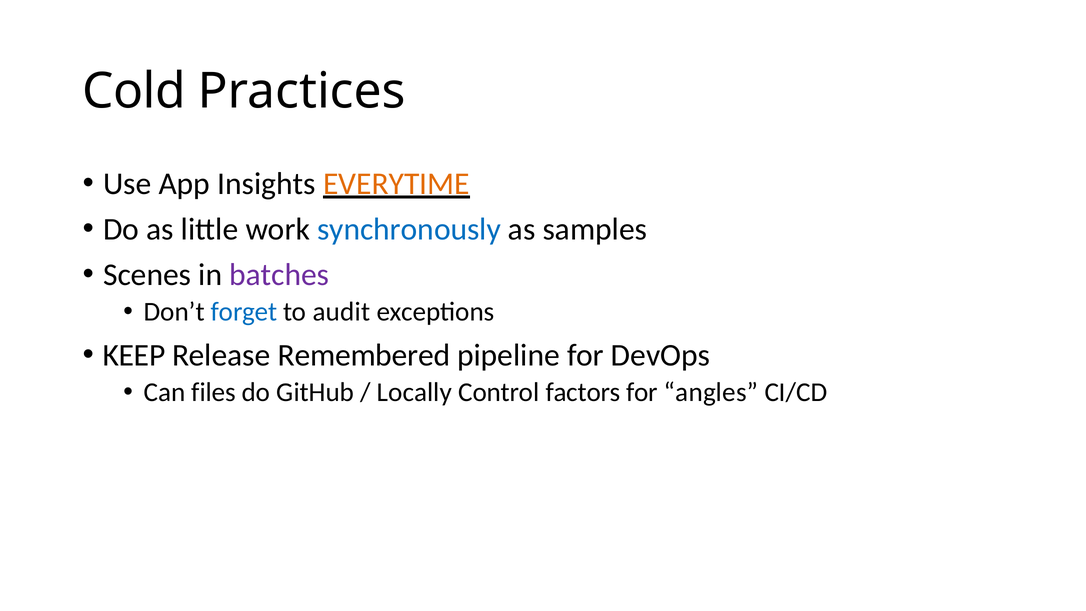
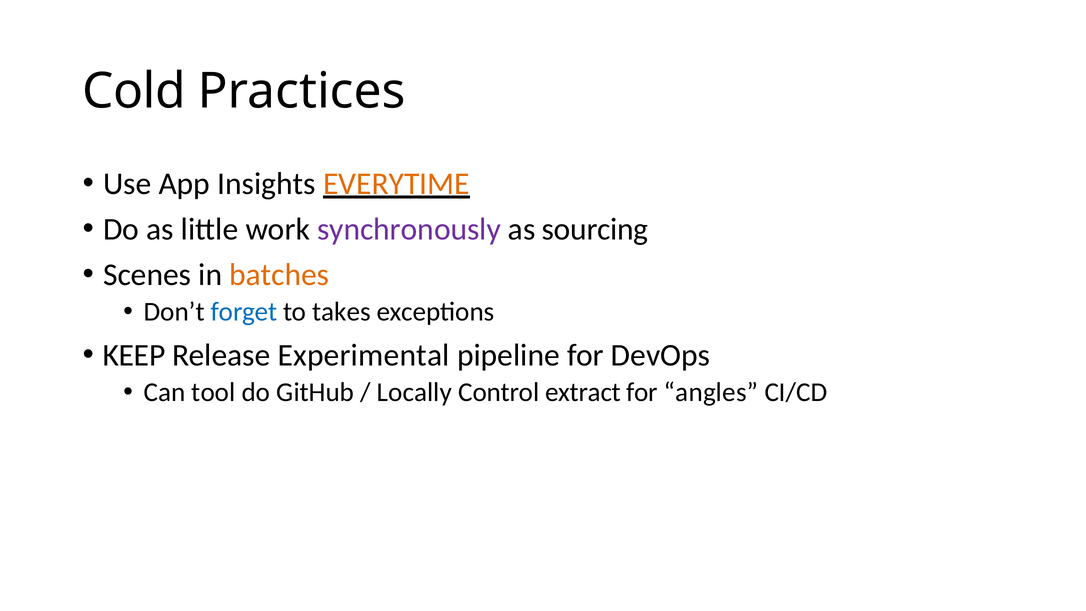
synchronously colour: blue -> purple (409, 229)
samples: samples -> sourcing (595, 229)
batches colour: purple -> orange (279, 274)
audit: audit -> takes (342, 312)
Remembered: Remembered -> Experimental (364, 355)
files: files -> tool (214, 392)
factors: factors -> extract (583, 392)
